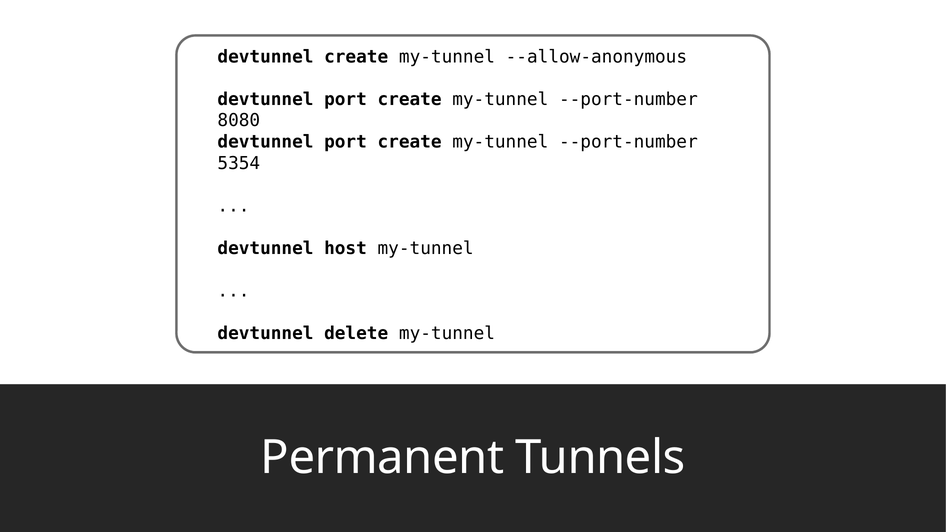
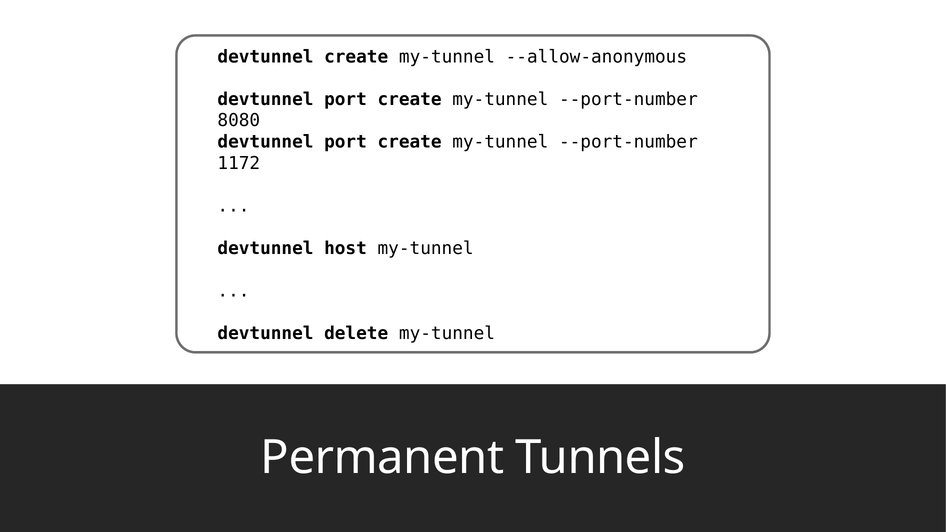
5354: 5354 -> 1172 (239, 163)
